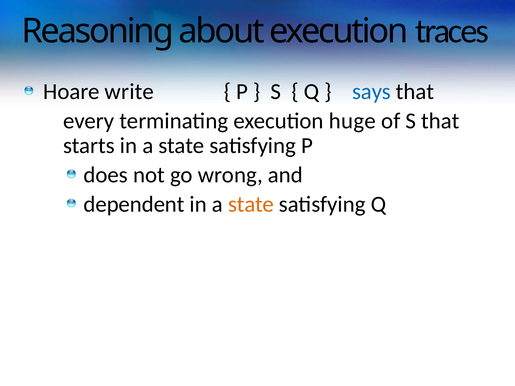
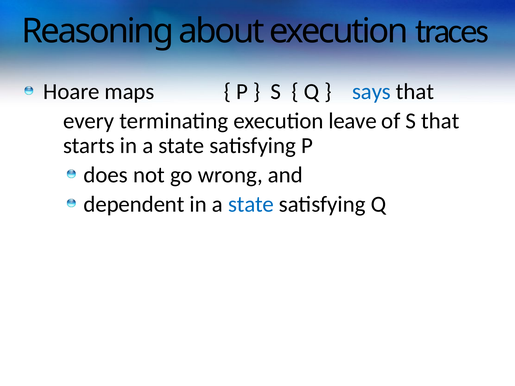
write: write -> maps (129, 92)
huge: huge -> leave (353, 121)
state colour: orange -> blue (251, 205)
